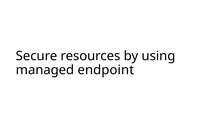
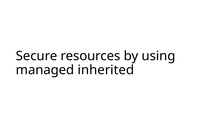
endpoint: endpoint -> inherited (106, 70)
